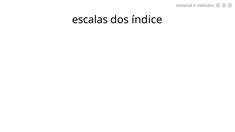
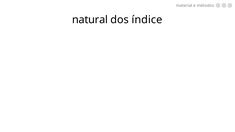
escalas: escalas -> natural (90, 20)
